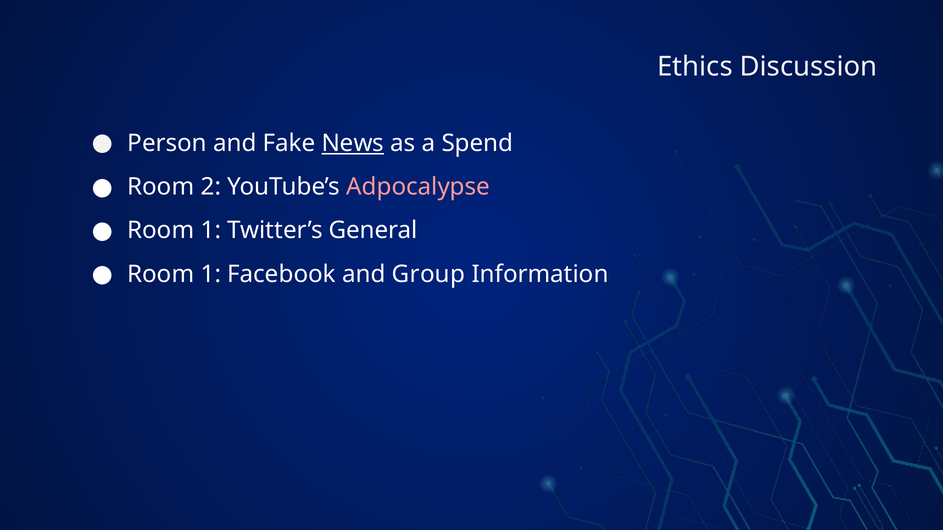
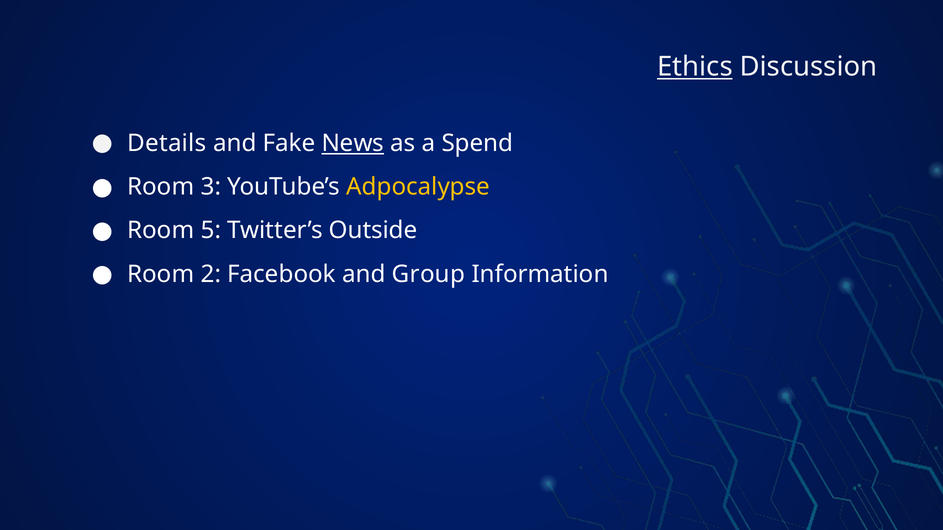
Ethics underline: none -> present (695, 67)
Person: Person -> Details (167, 143)
2: 2 -> 3 (211, 187)
Adpocalypse colour: pink -> yellow (418, 187)
1: 1 -> 5 (211, 231)
General: General -> Outside (373, 231)
1: 1 -> 2 (211, 274)
